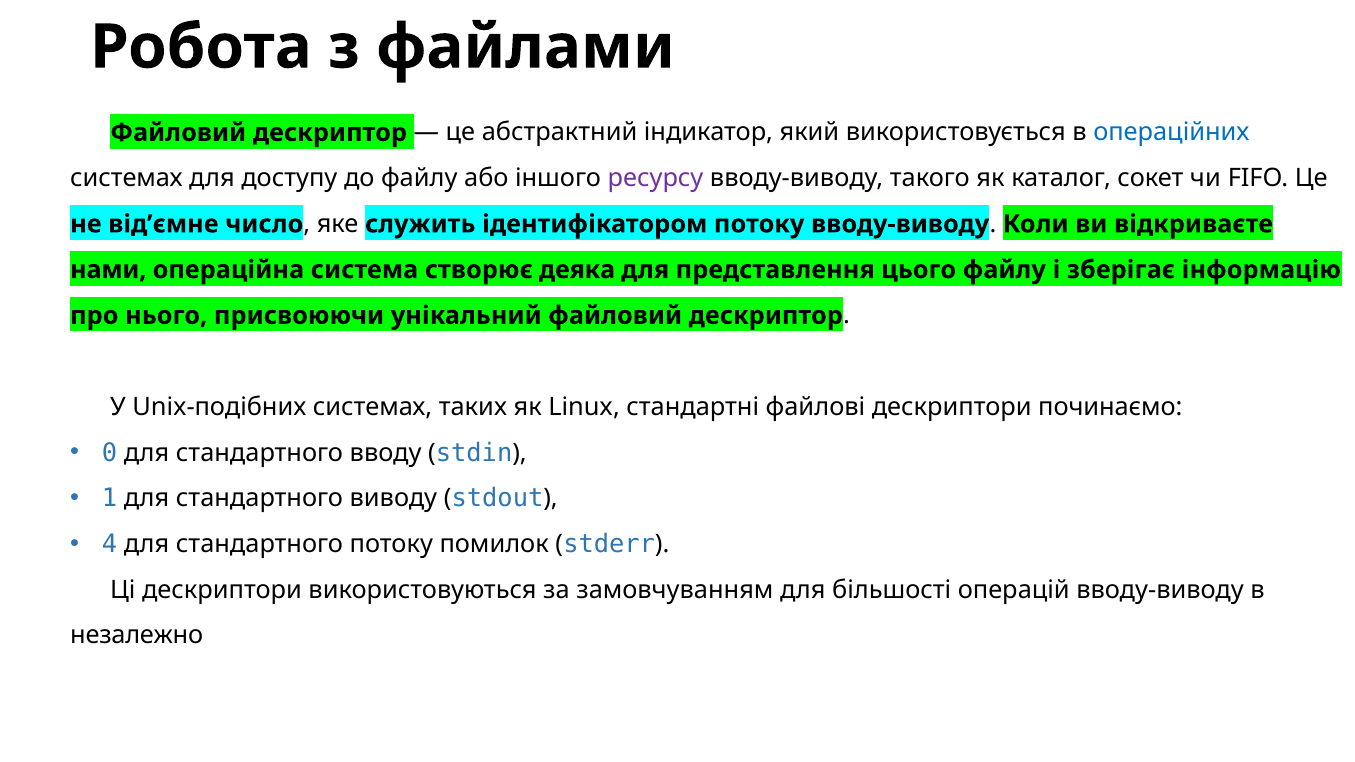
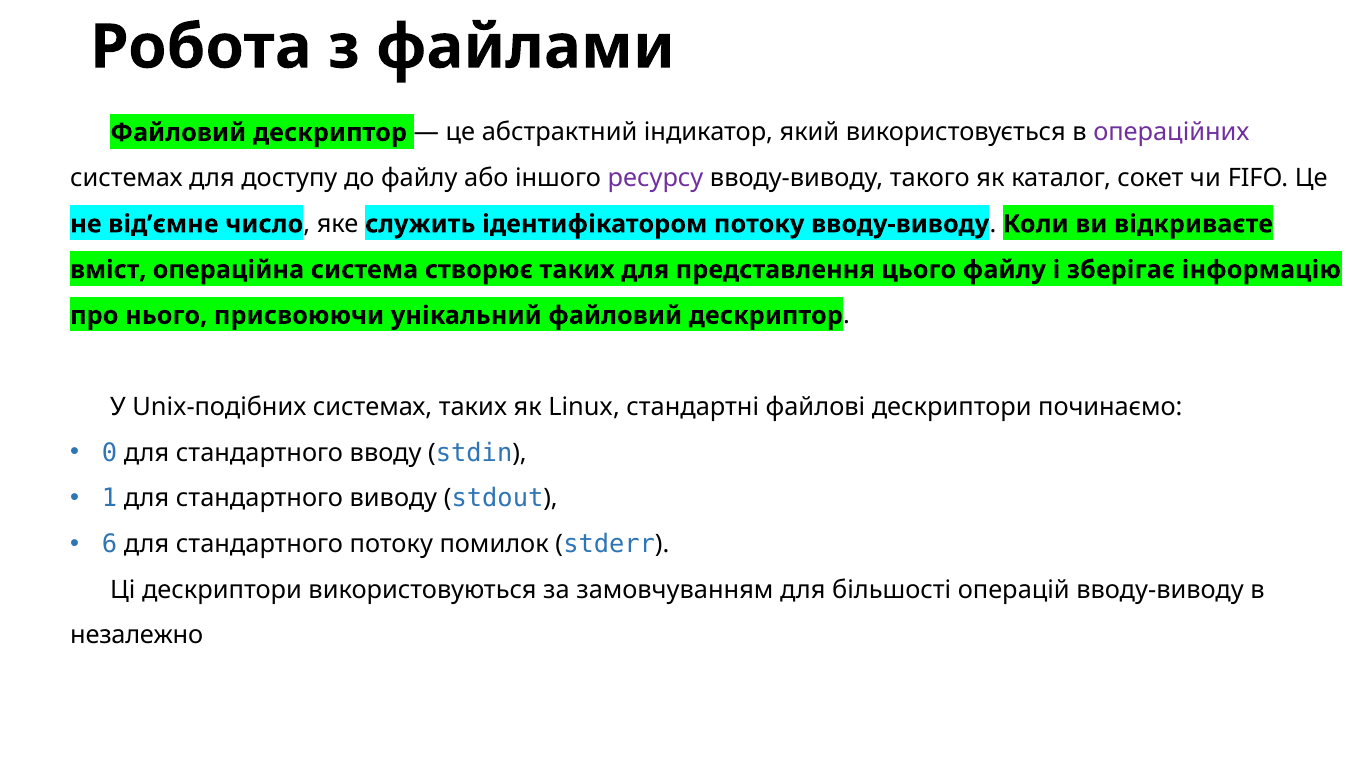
операційних colour: blue -> purple (1171, 133)
нами: нами -> вміст (108, 270)
створює деяка: деяка -> таких (577, 270)
4: 4 -> 6 (110, 544)
